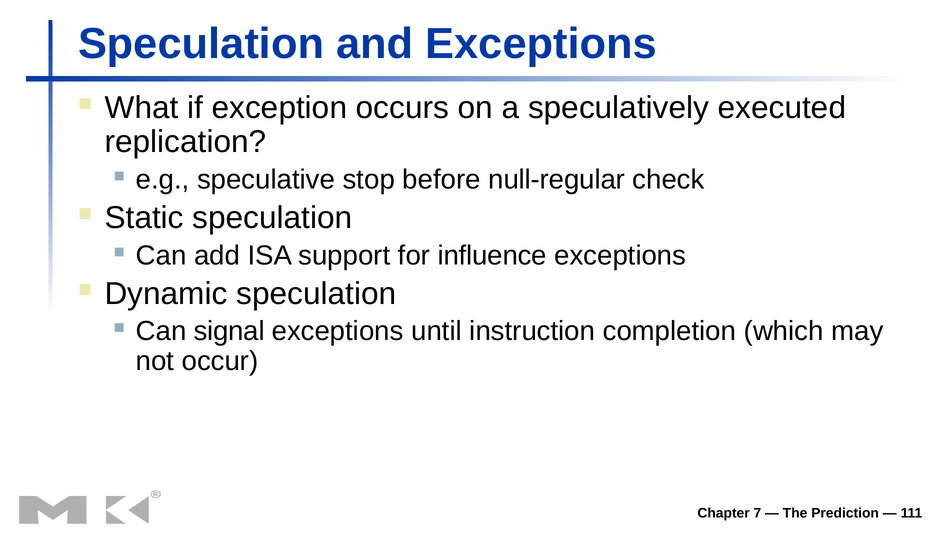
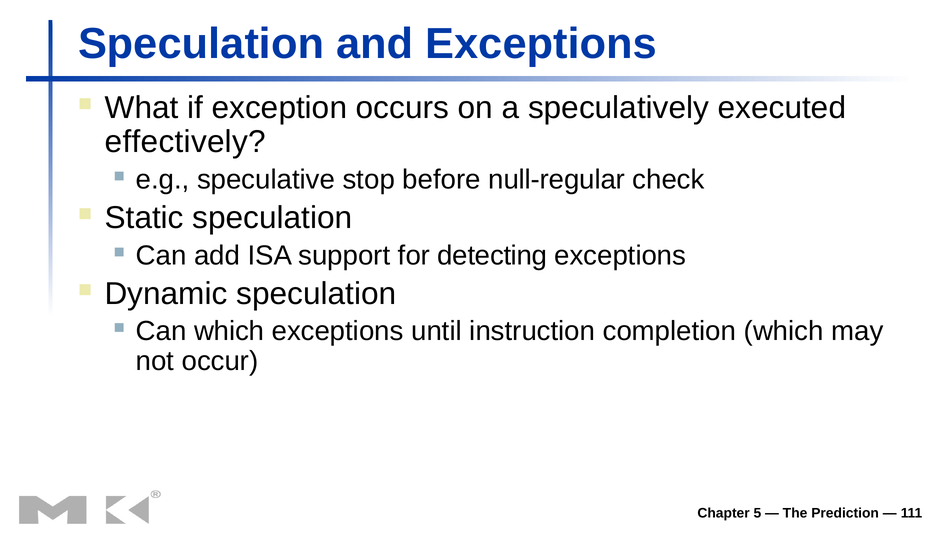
replication: replication -> effectively (185, 142)
influence: influence -> detecting (492, 256)
Can signal: signal -> which (229, 331)
7: 7 -> 5 (757, 513)
